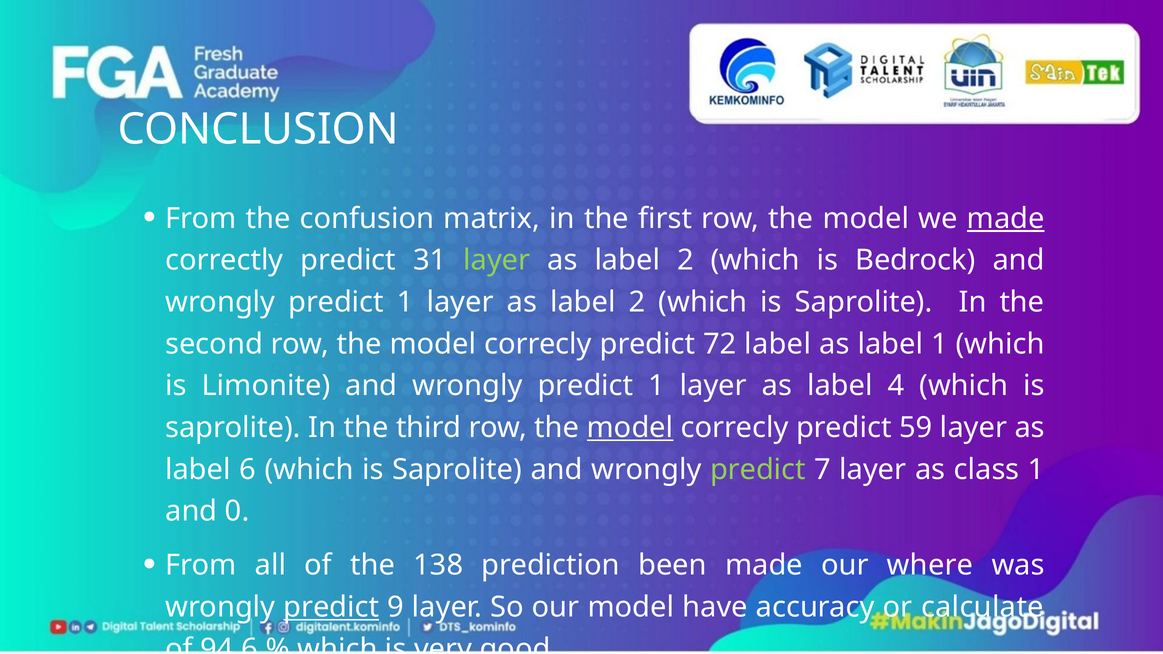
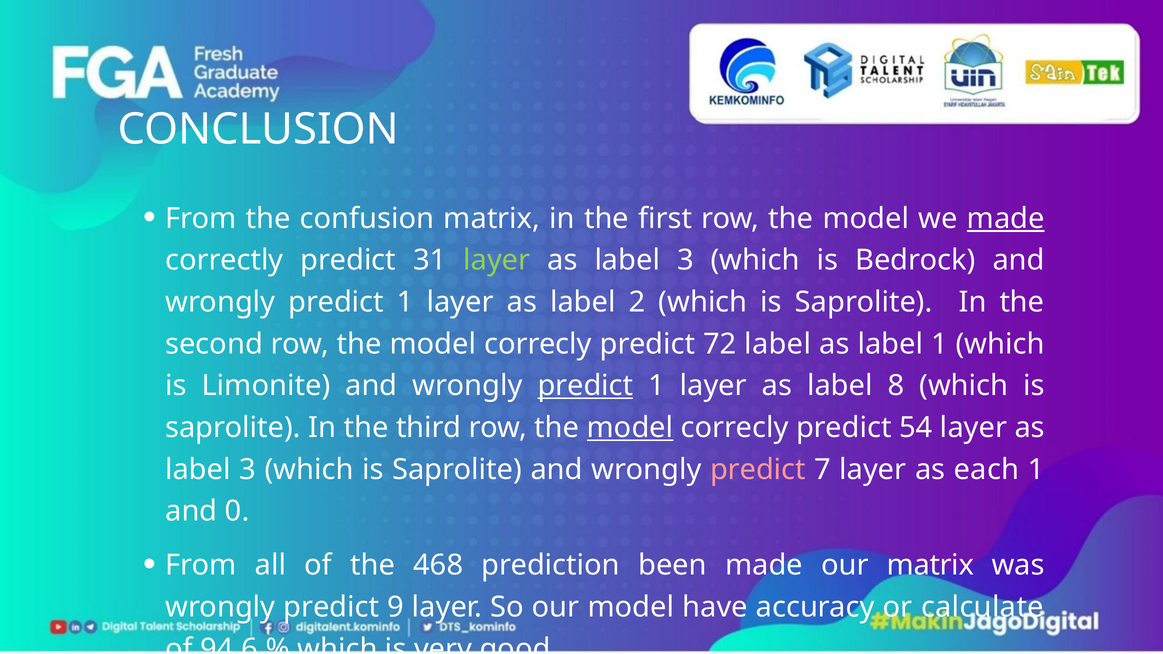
2: 2 -> 3 (685, 260)
predict underline: none -> present (585, 386)
4: 4 -> 8 (896, 386)
59: 59 -> 54 (916, 428)
6: 6 -> 3 (248, 470)
predict colour: light green -> pink (758, 470)
class: class -> each (986, 470)
138: 138 -> 468 (438, 565)
our where: where -> matrix (930, 565)
predict underline: present -> none (331, 607)
